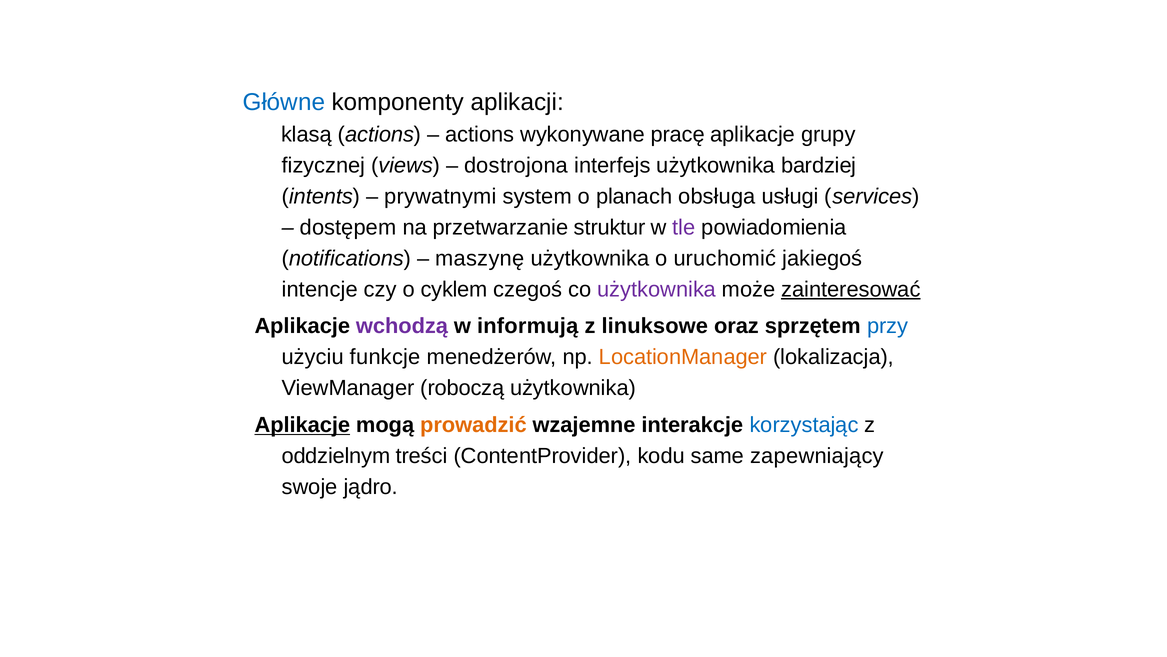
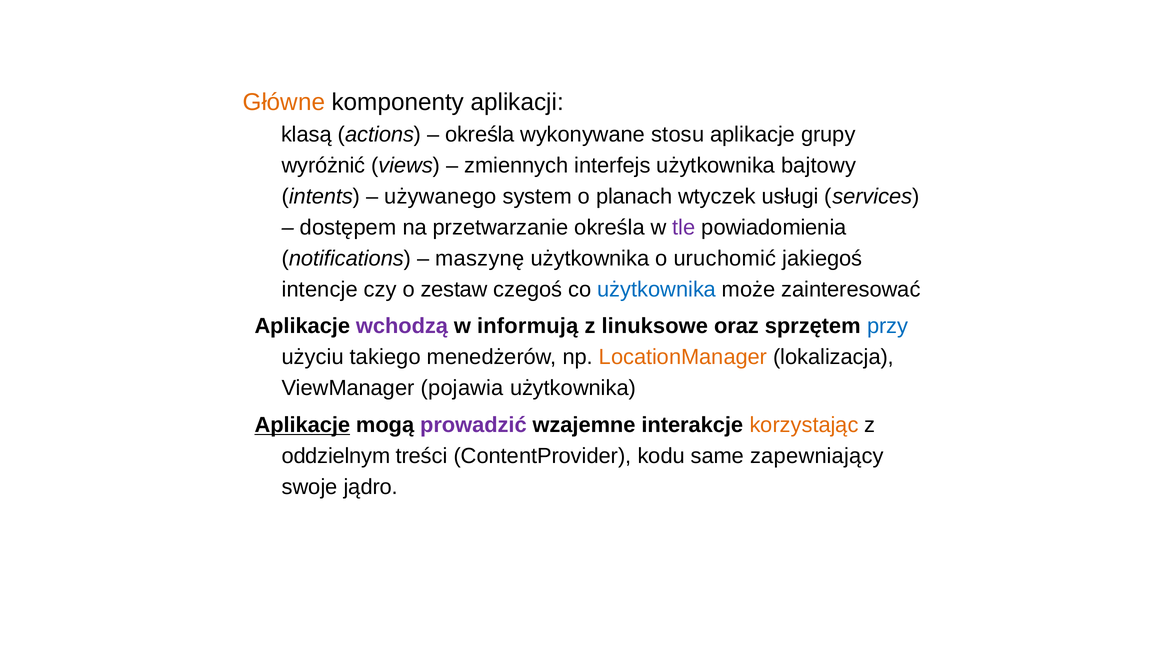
Główne colour: blue -> orange (284, 102)
actions: actions -> określa (480, 135)
pracę: pracę -> stosu (678, 135)
fizycznej: fizycznej -> wyróżnić (323, 165)
dostrojona: dostrojona -> zmiennych (516, 165)
bardziej: bardziej -> bajtowy (819, 165)
prywatnymi: prywatnymi -> używanego (440, 196)
obsługa: obsługa -> wtyczek (717, 196)
przetwarzanie struktur: struktur -> określa (610, 227)
cyklem: cyklem -> zestaw (454, 289)
użytkownika colour: purple -> blue (657, 289)
zainteresować underline: present -> none (851, 289)
funkcje: funkcje -> takiego (385, 357)
roboczą: roboczą -> pojawia (462, 388)
prowadzić colour: orange -> purple (473, 425)
korzystając colour: blue -> orange (804, 425)
